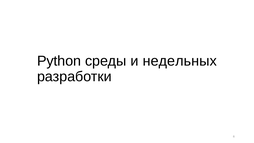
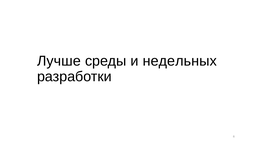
Python: Python -> Лучше (59, 61)
